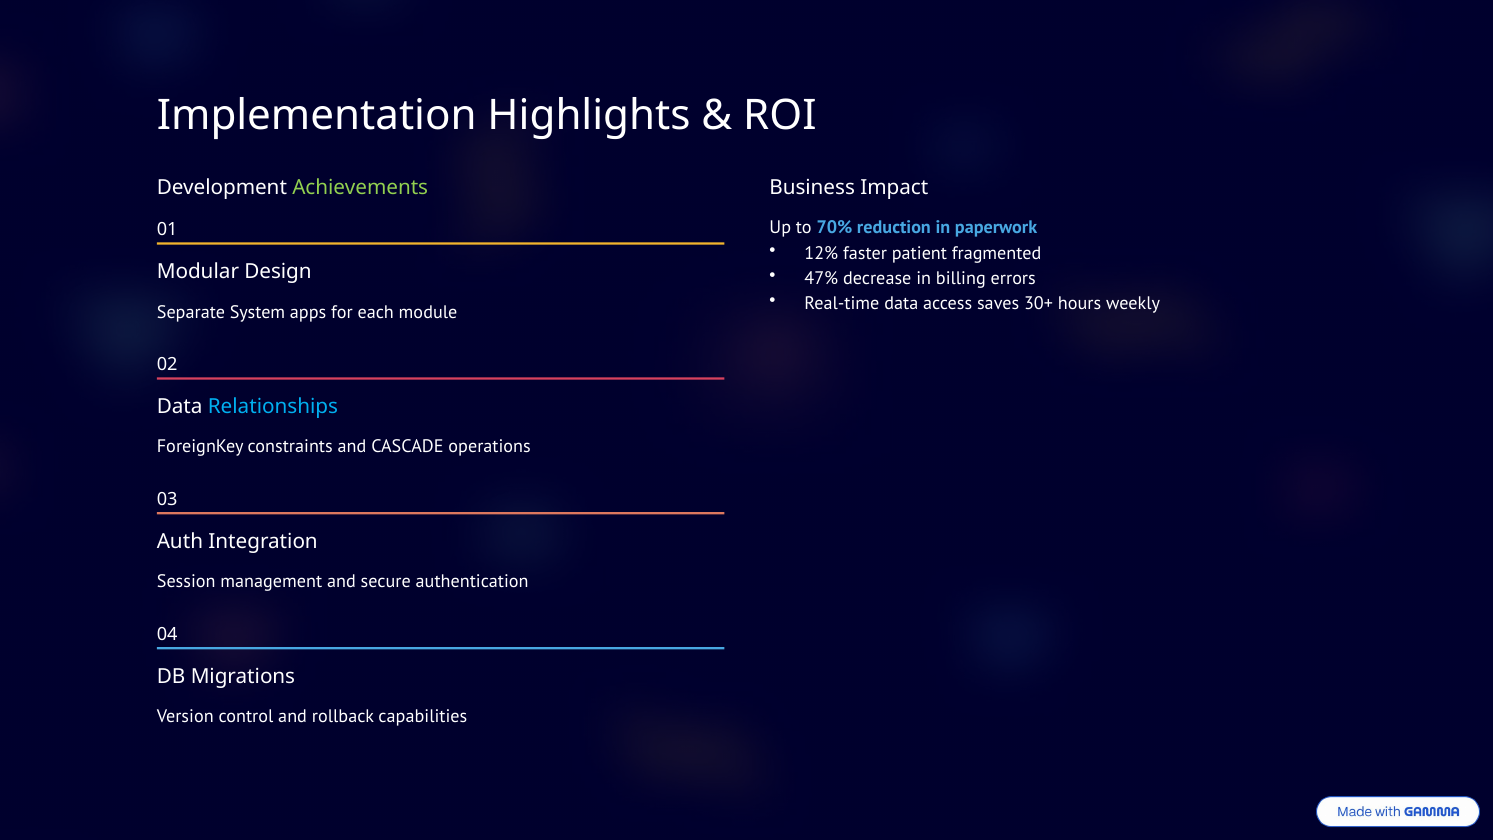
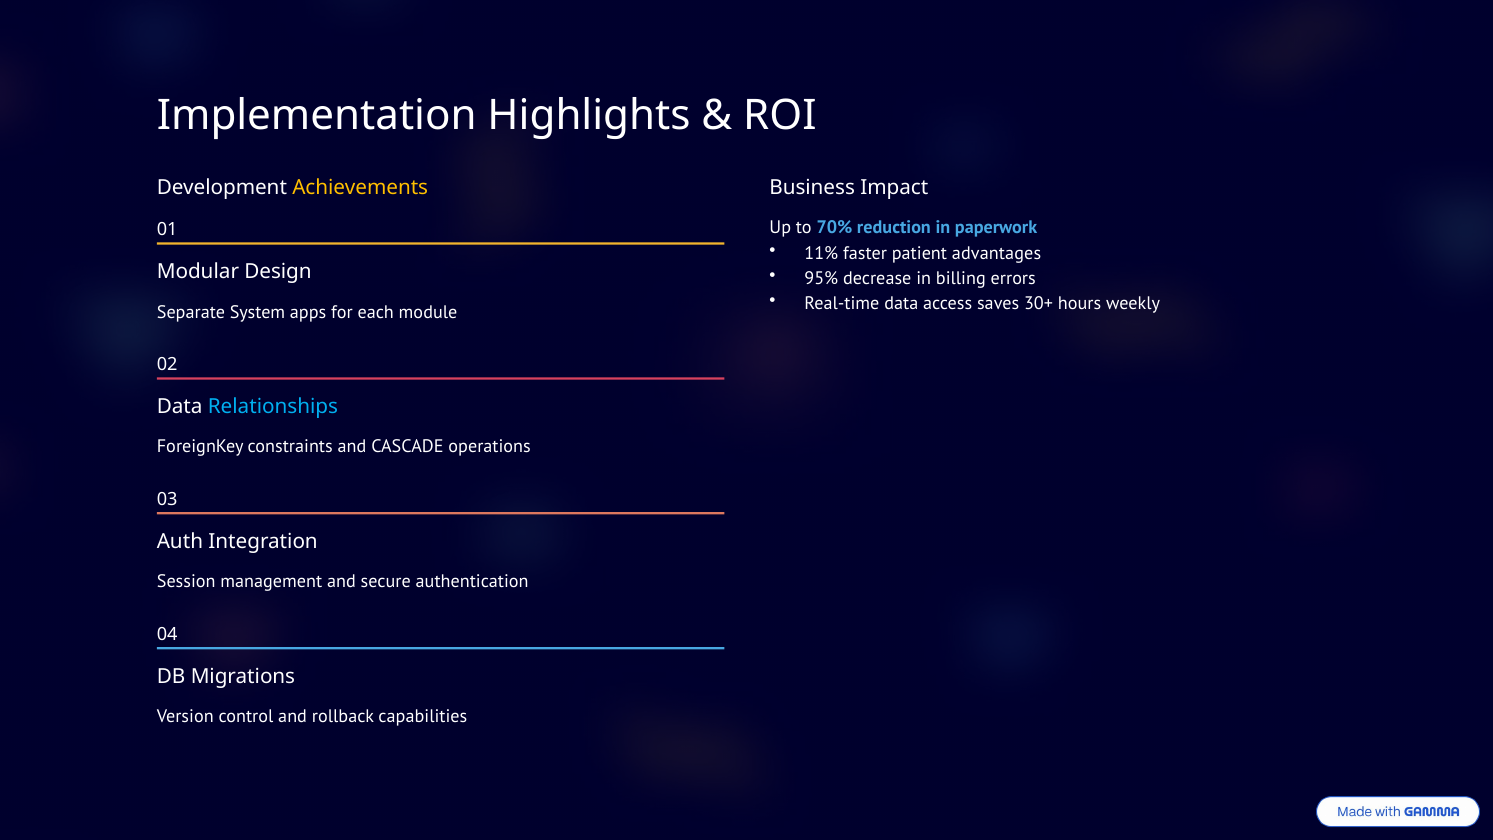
Achievements colour: light green -> yellow (360, 188)
12%: 12% -> 11% (821, 253)
fragmented: fragmented -> advantages (997, 253)
47%: 47% -> 95% (821, 278)
